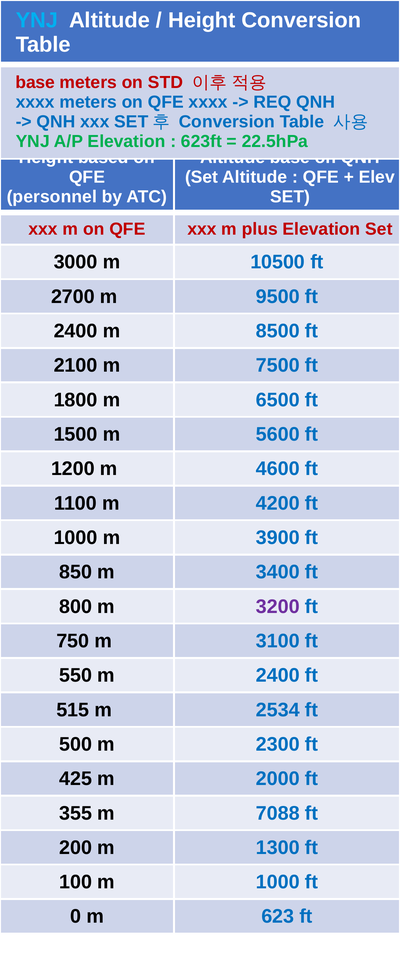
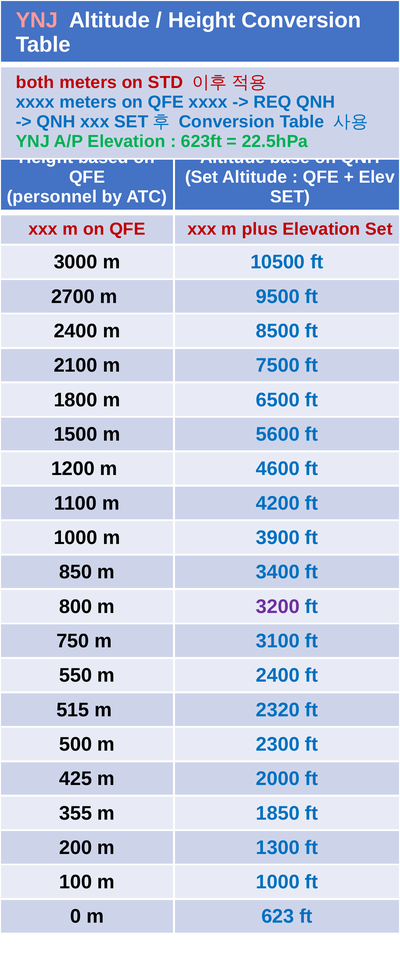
YNJ colour: light blue -> pink (37, 20)
base: base -> both (35, 83)
2534: 2534 -> 2320 (278, 710)
7088: 7088 -> 1850 (278, 813)
